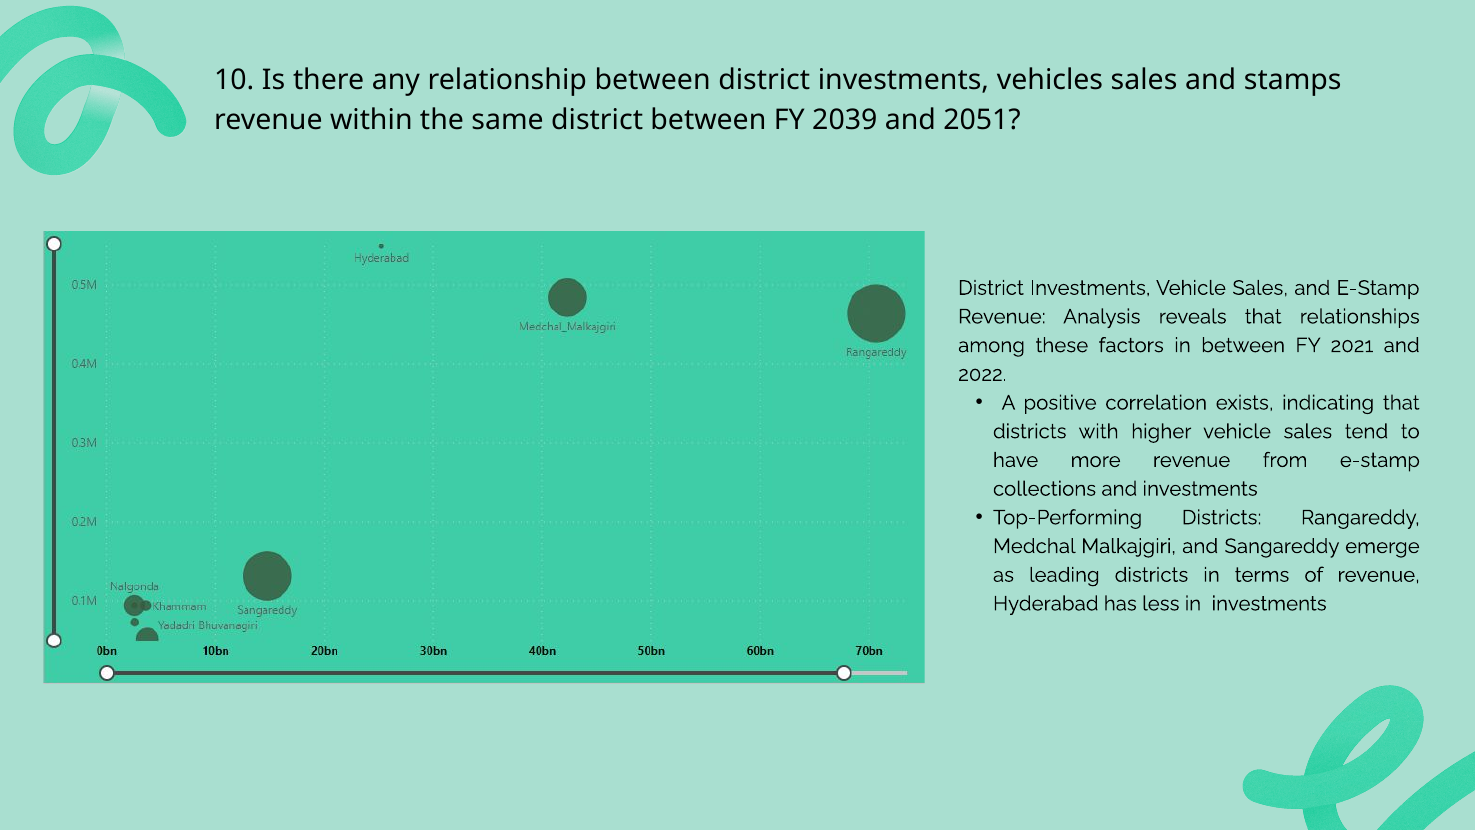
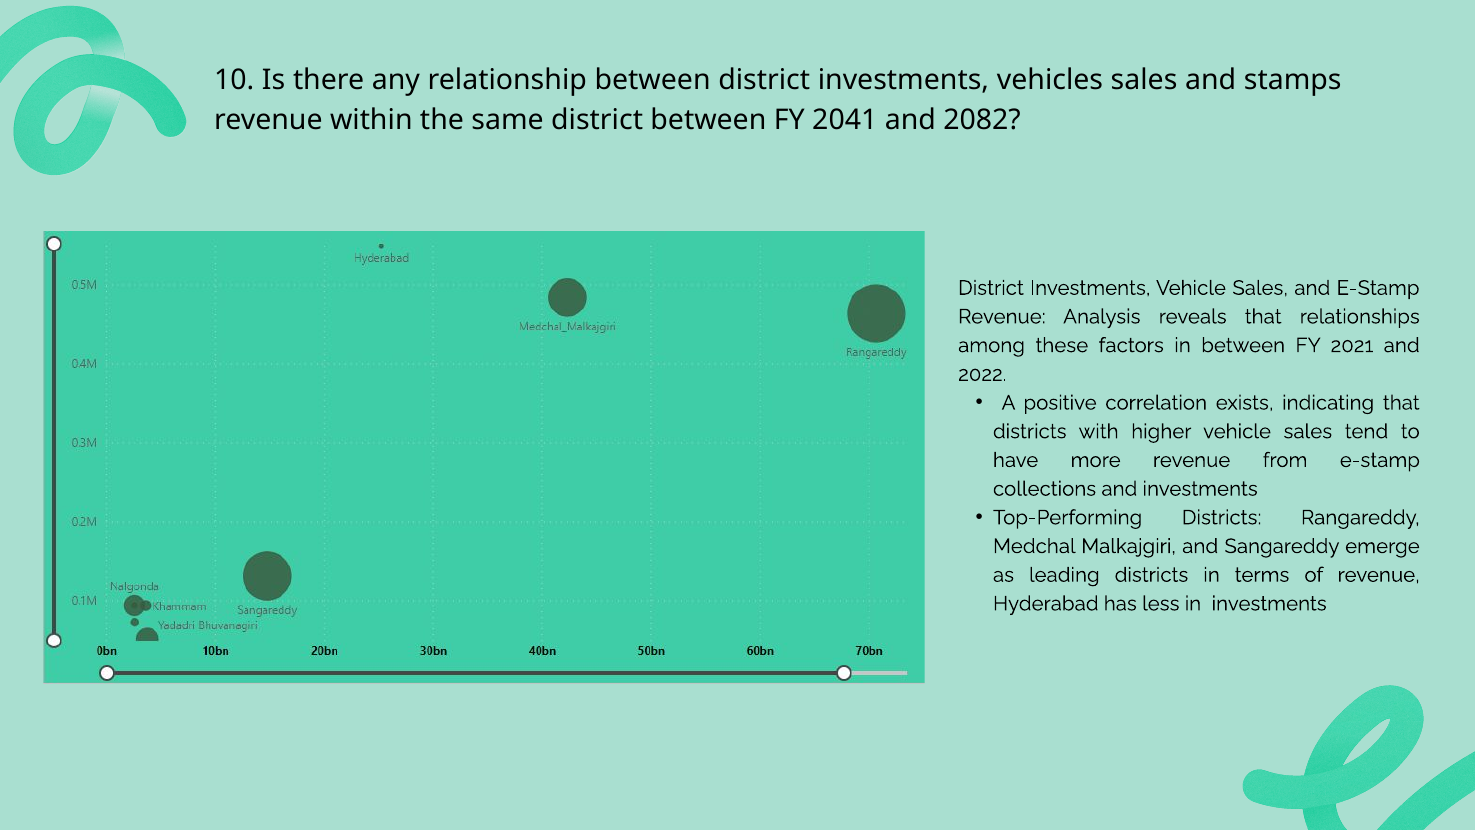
2039: 2039 -> 2041 (845, 120)
2051: 2051 -> 2082 (982, 120)
